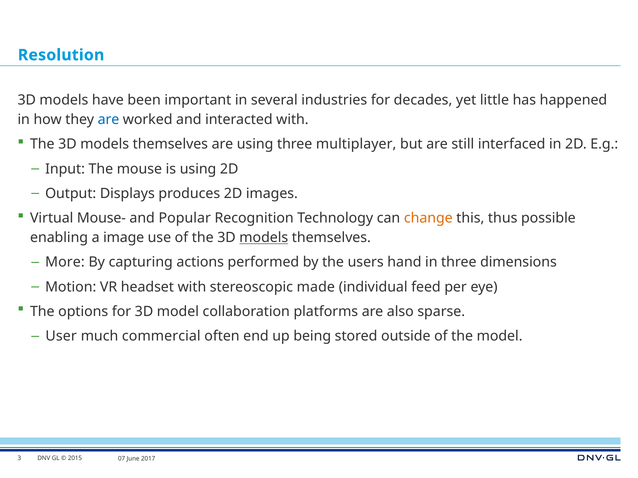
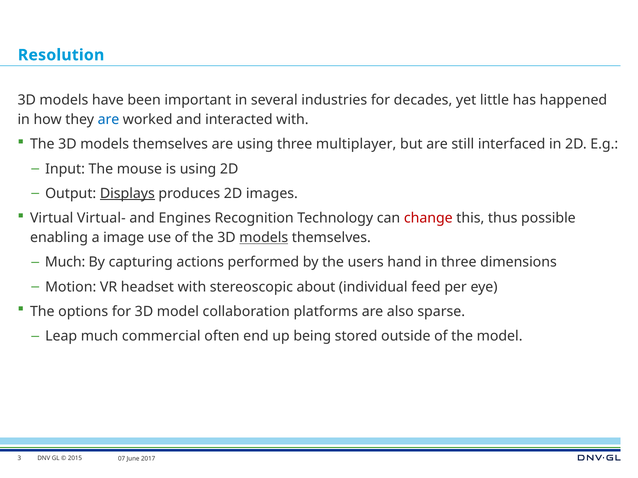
Displays underline: none -> present (127, 194)
Mouse-: Mouse- -> Virtual- (101, 218)
Popular: Popular -> Engines (185, 218)
change colour: orange -> red (428, 218)
More: More -> Much (65, 263)
made: made -> about (316, 287)
User: User -> Leap (61, 337)
